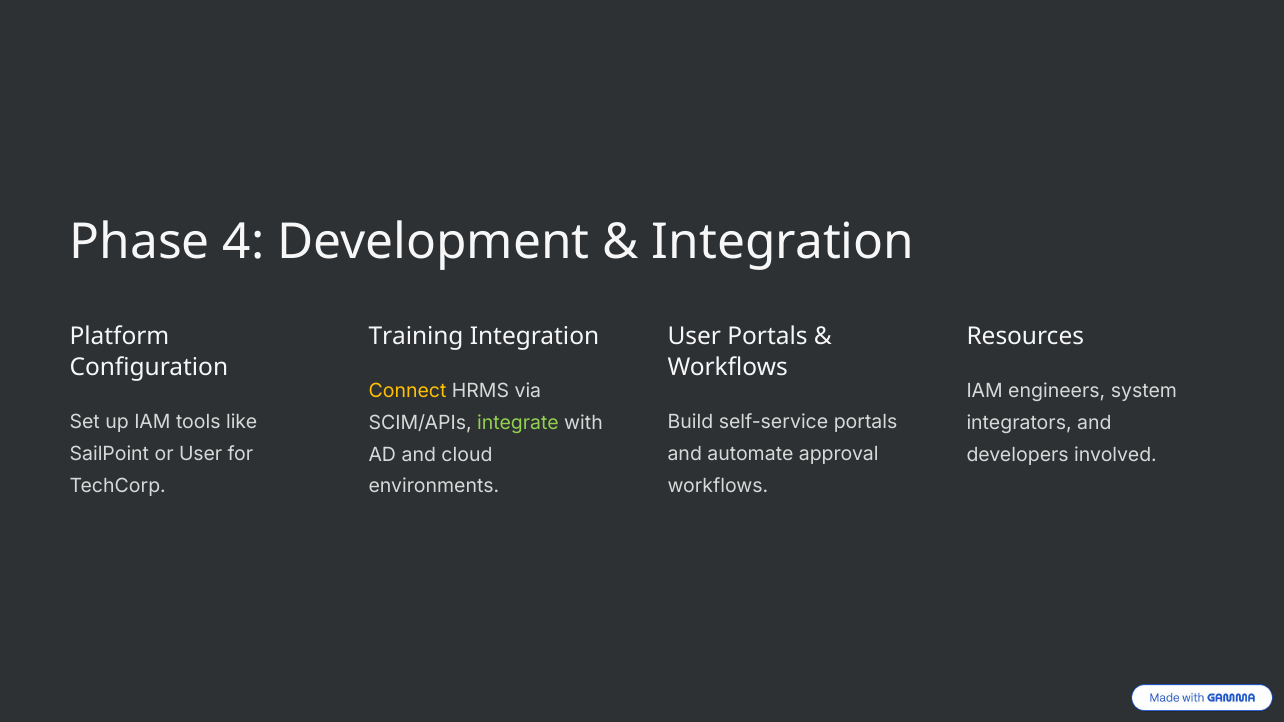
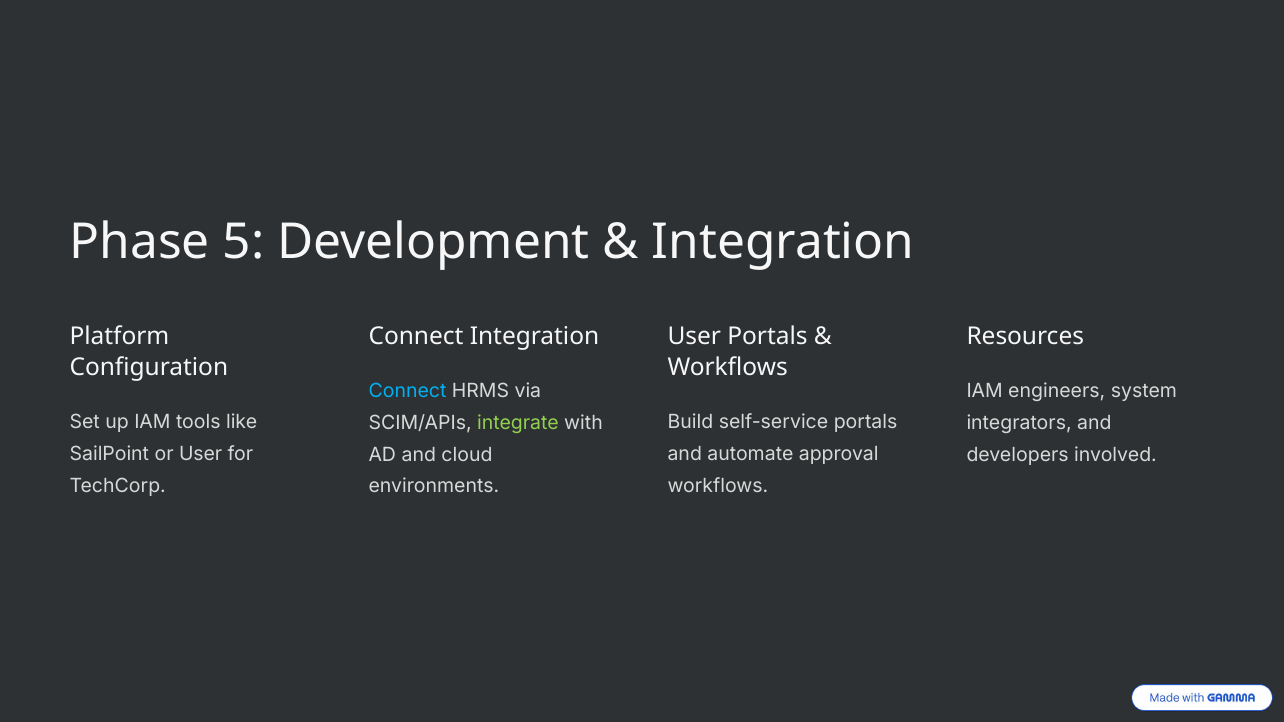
4: 4 -> 5 (244, 243)
Training: Training -> Connect (416, 337)
Connect colour: yellow -> light blue (408, 391)
